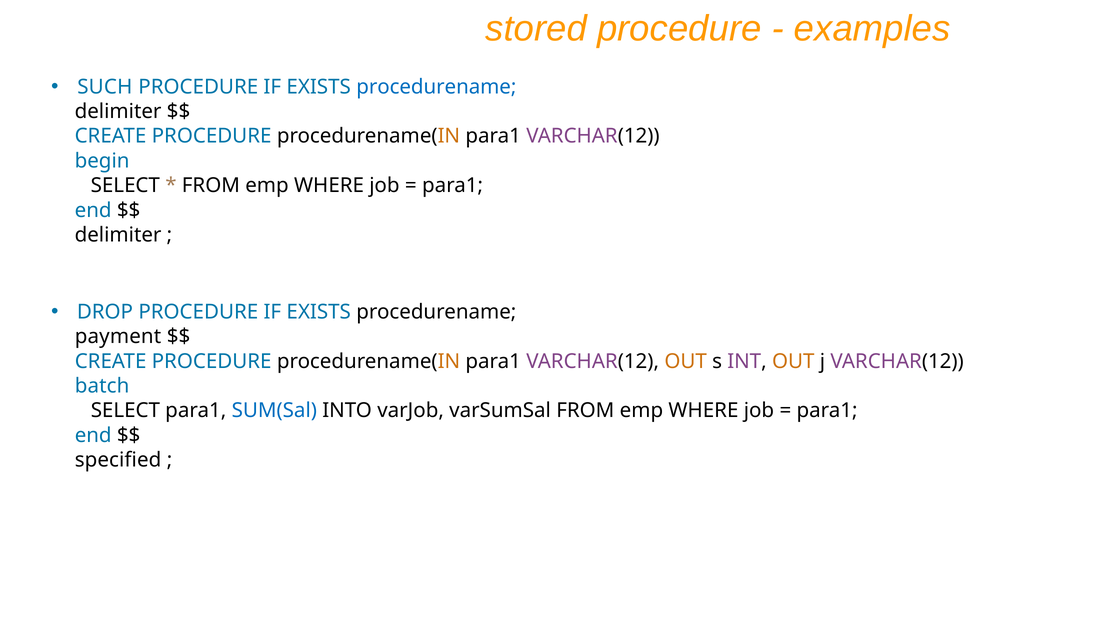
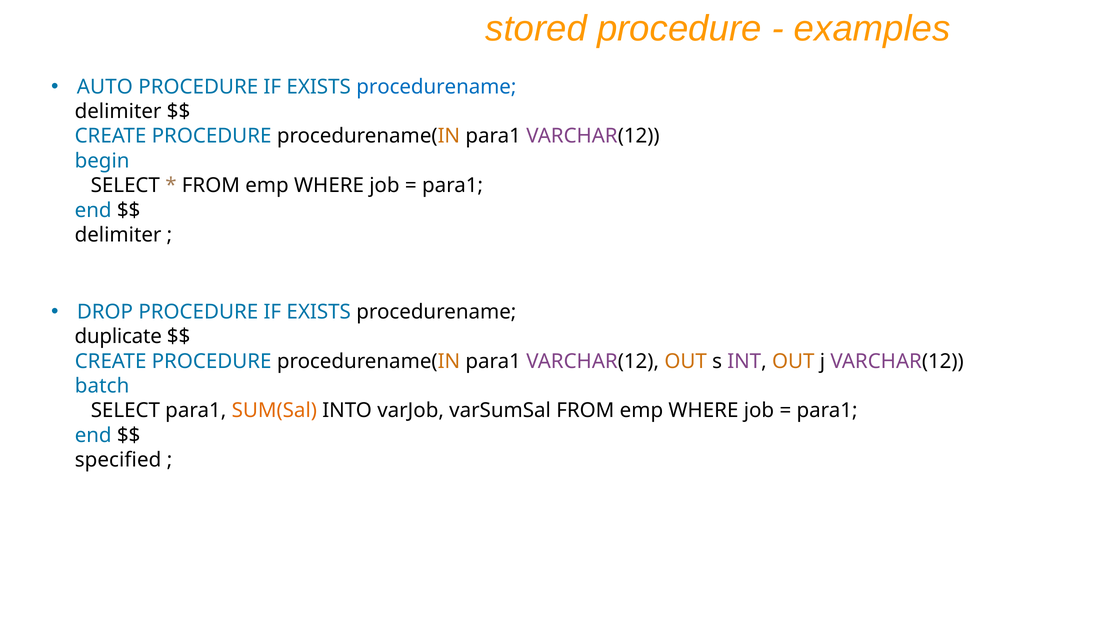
SUCH: SUCH -> AUTO (105, 87)
payment: payment -> duplicate (118, 336)
SUM(Sal colour: blue -> orange (274, 410)
